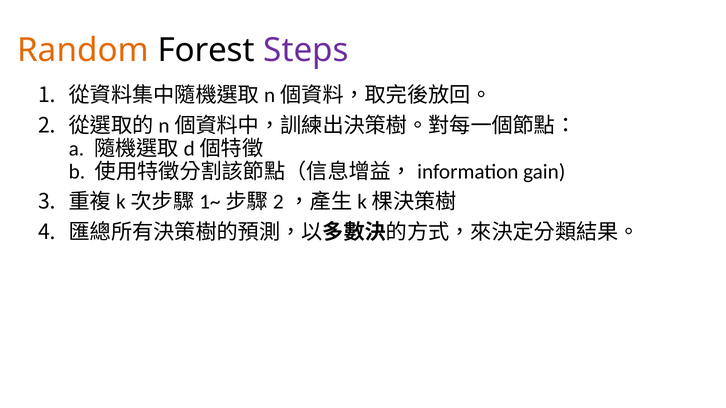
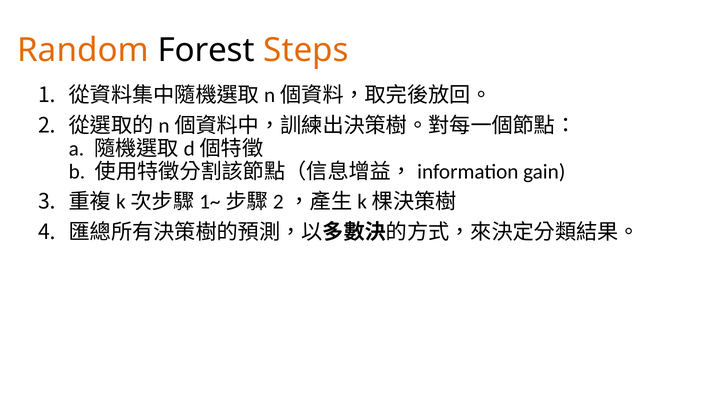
Steps colour: purple -> orange (306, 50)
